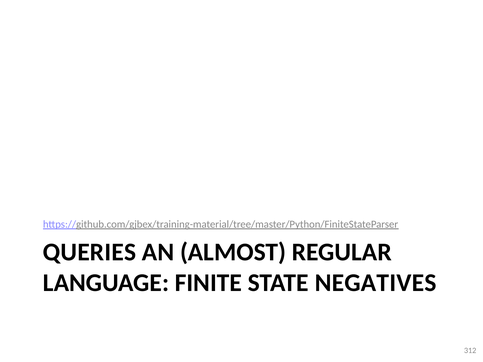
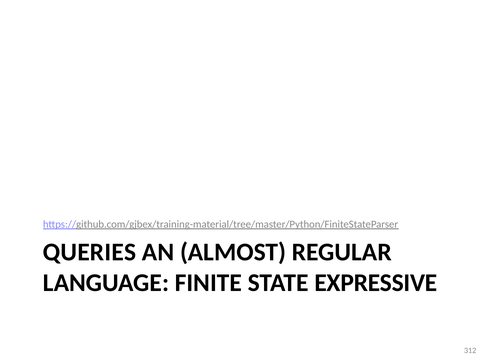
NEGATIVES: NEGATIVES -> EXPRESSIVE (376, 283)
